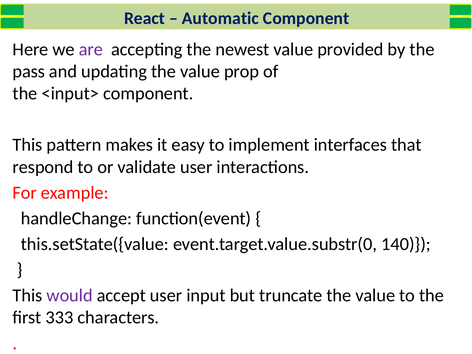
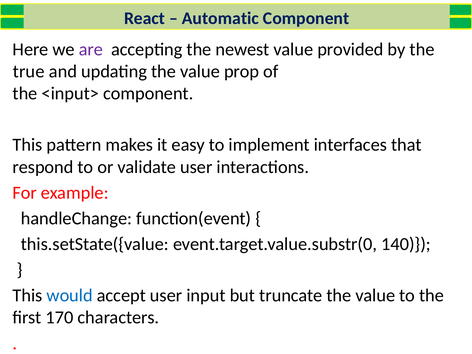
pass: pass -> true (29, 71)
would colour: purple -> blue (70, 296)
333: 333 -> 170 (59, 318)
